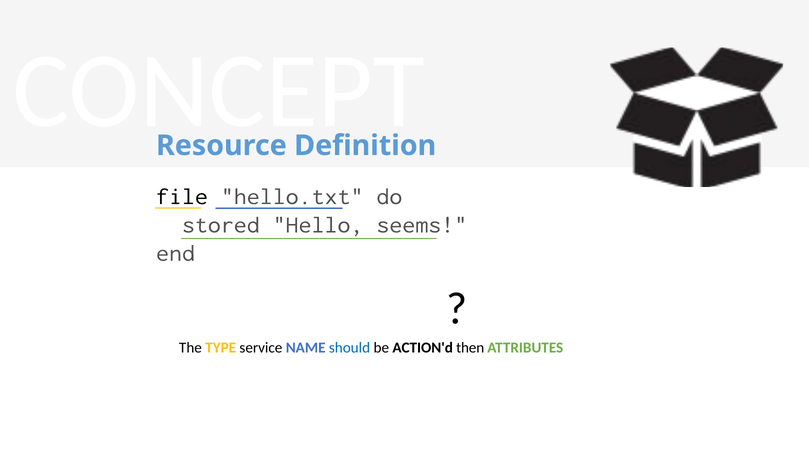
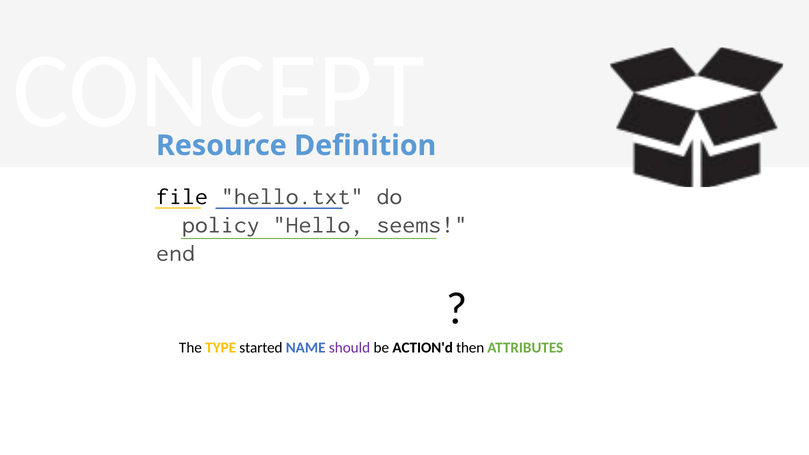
stored: stored -> policy (221, 225)
service: service -> started (261, 348)
should colour: blue -> purple (349, 348)
